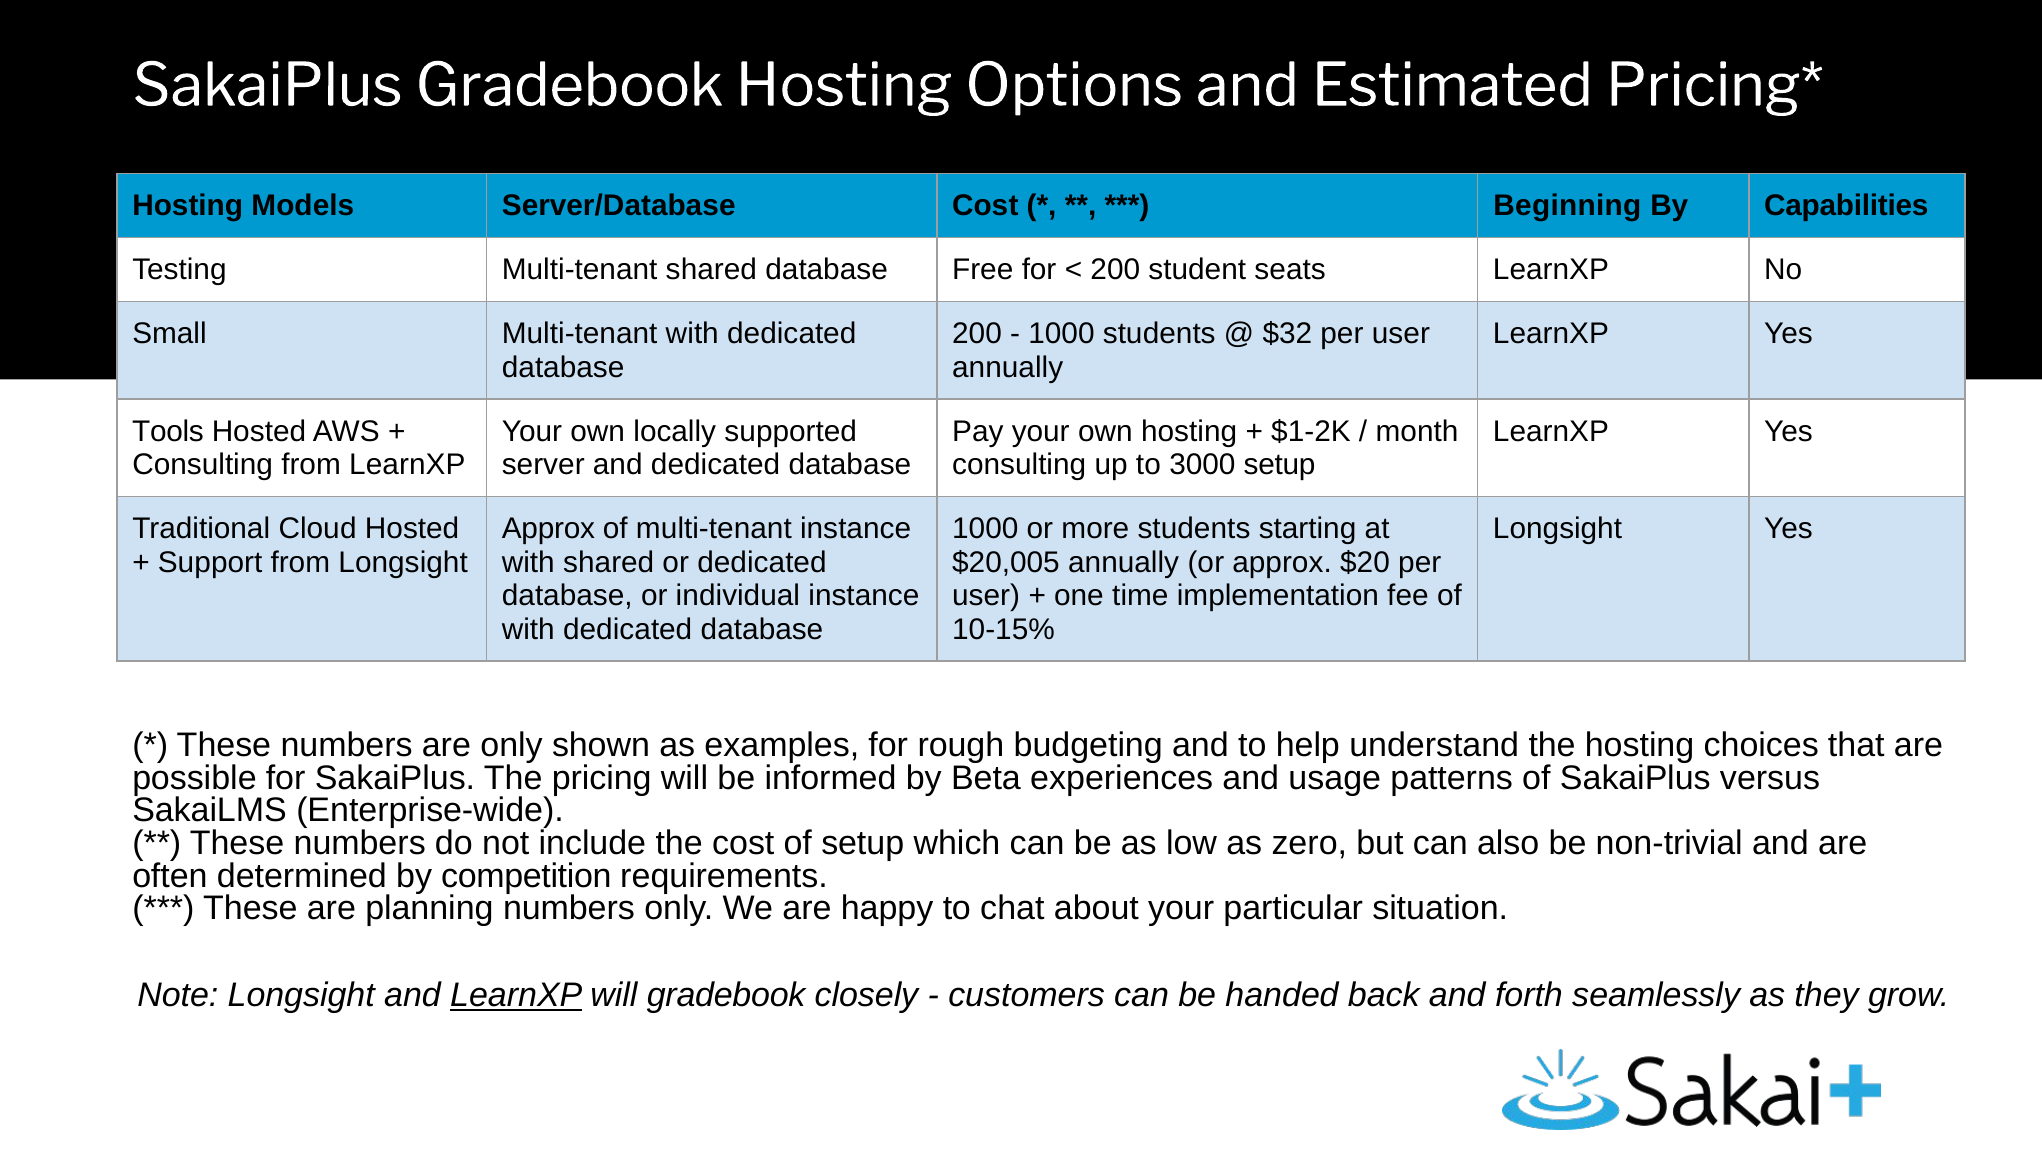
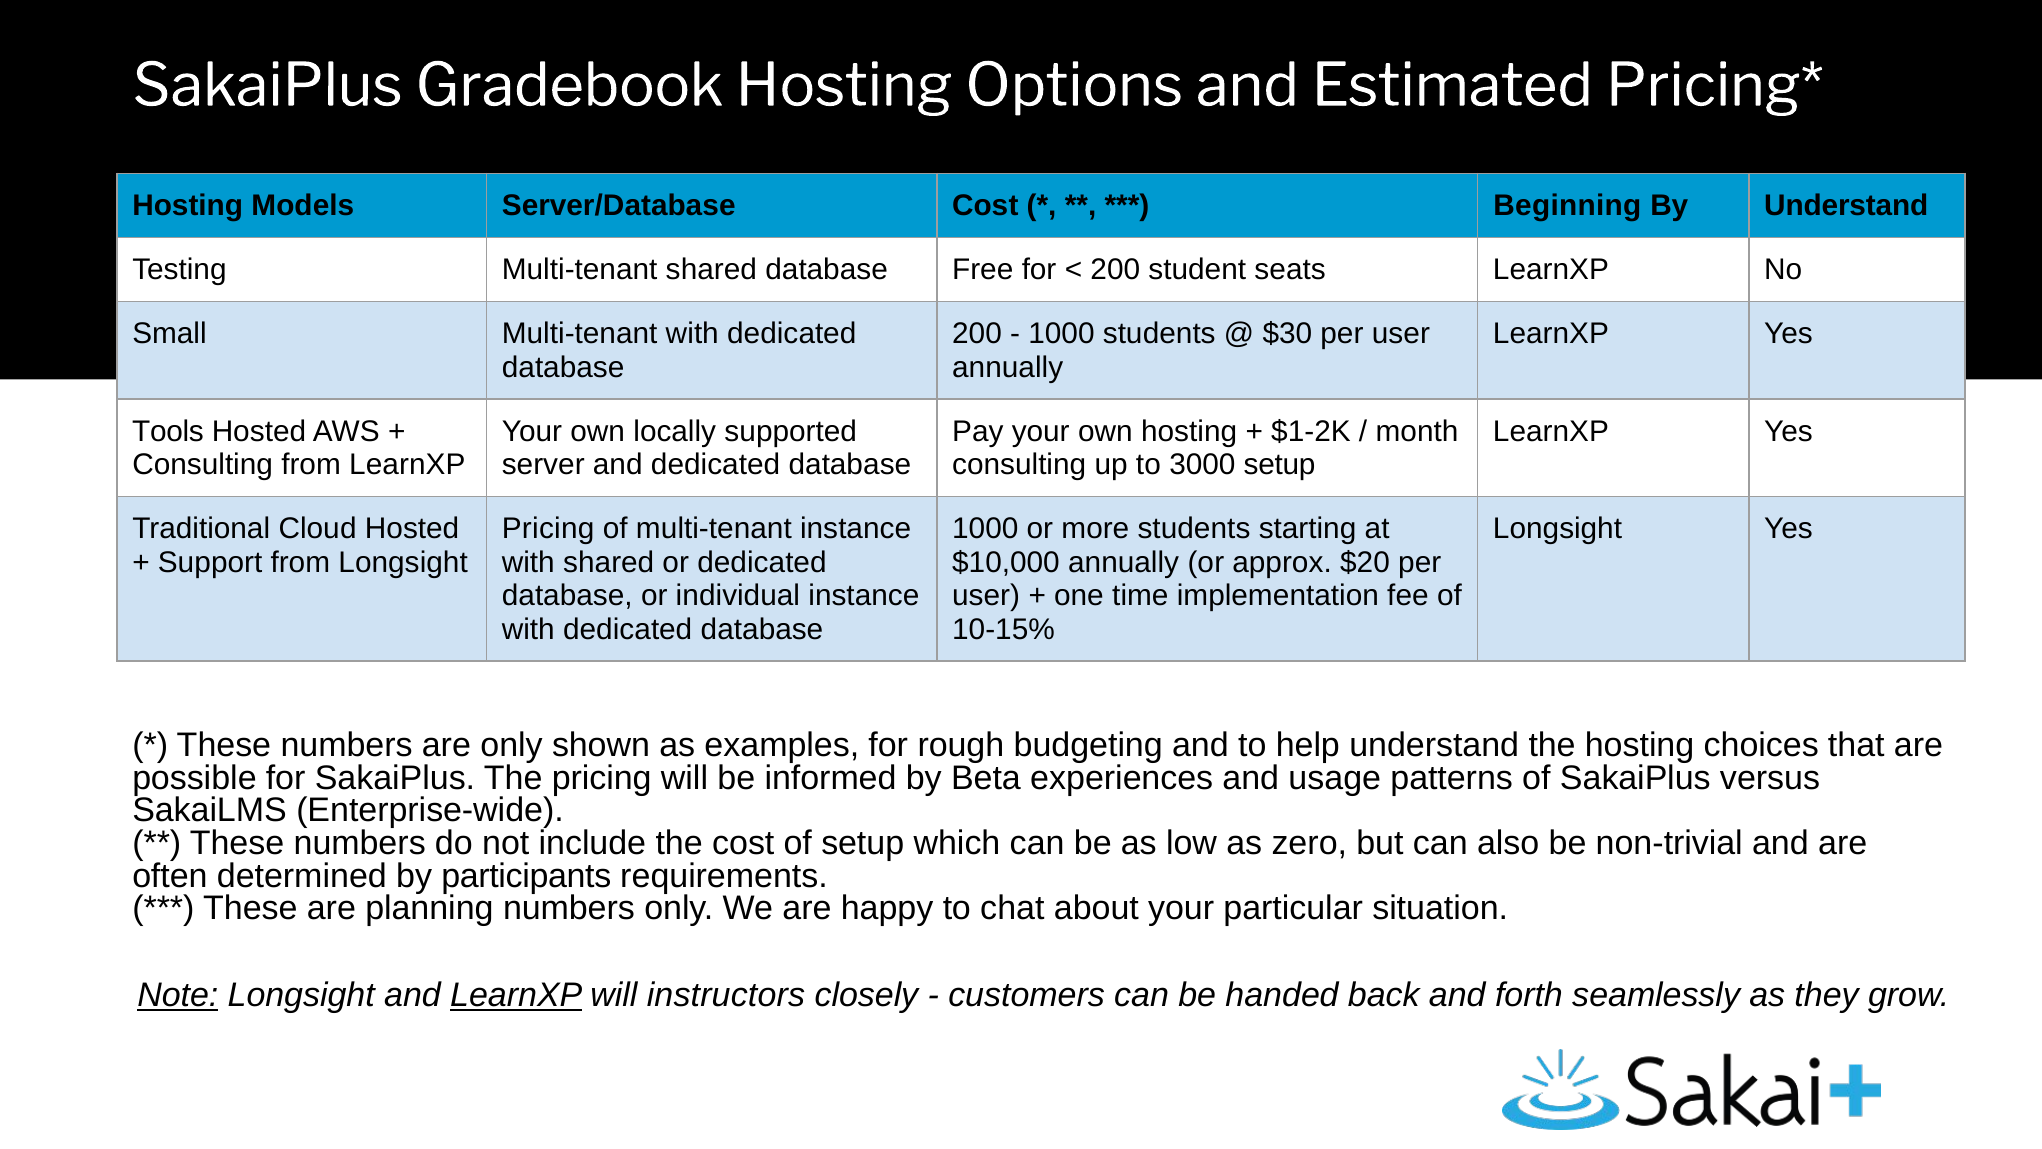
By Capabilities: Capabilities -> Understand (1846, 206)
$32: $32 -> $30 (1287, 334)
Approx: Approx -> Pricing (548, 529)
$20,005: $20,005 -> $10,000 (1006, 562)
competition: competition -> participants (526, 876)
Note underline: none -> present (178, 995)
will gradebook: gradebook -> instructors (726, 995)
